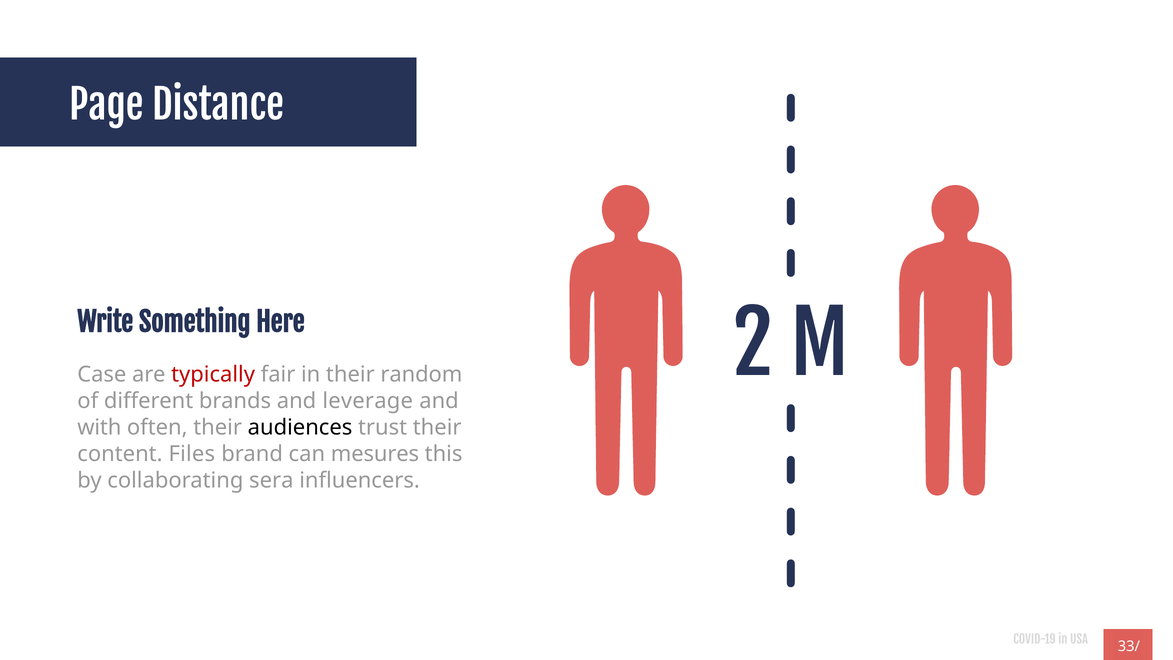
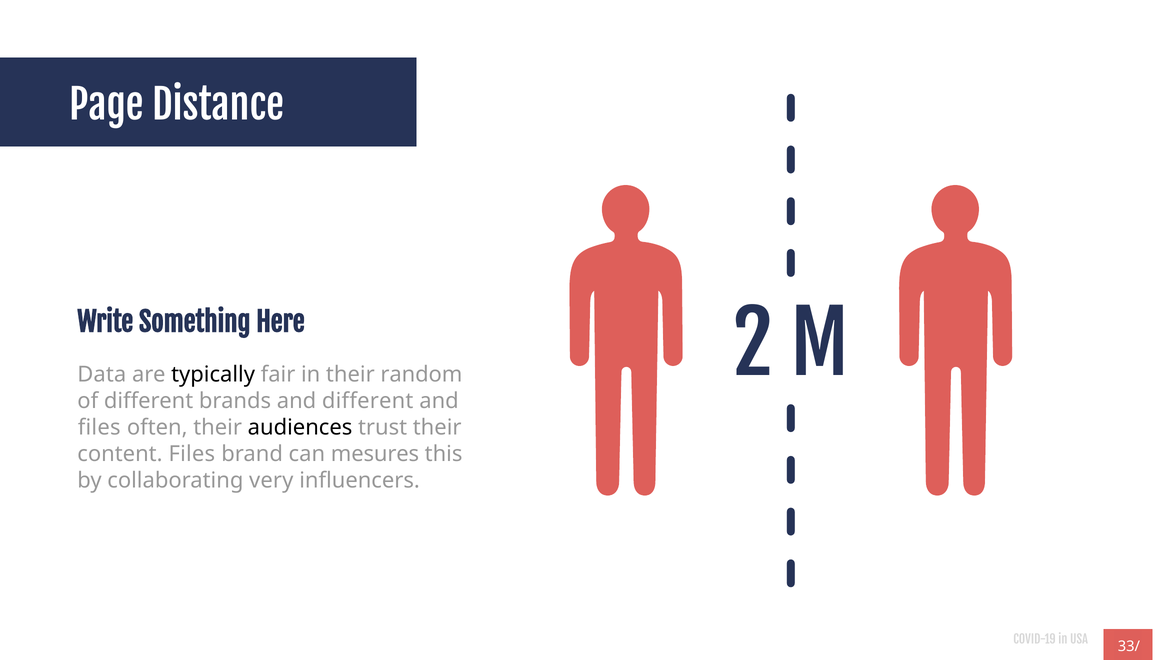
Case: Case -> Data (102, 375)
typically colour: red -> black (213, 375)
and leverage: leverage -> different (368, 401)
with: with -> files (99, 428)
sera: sera -> very (271, 480)
